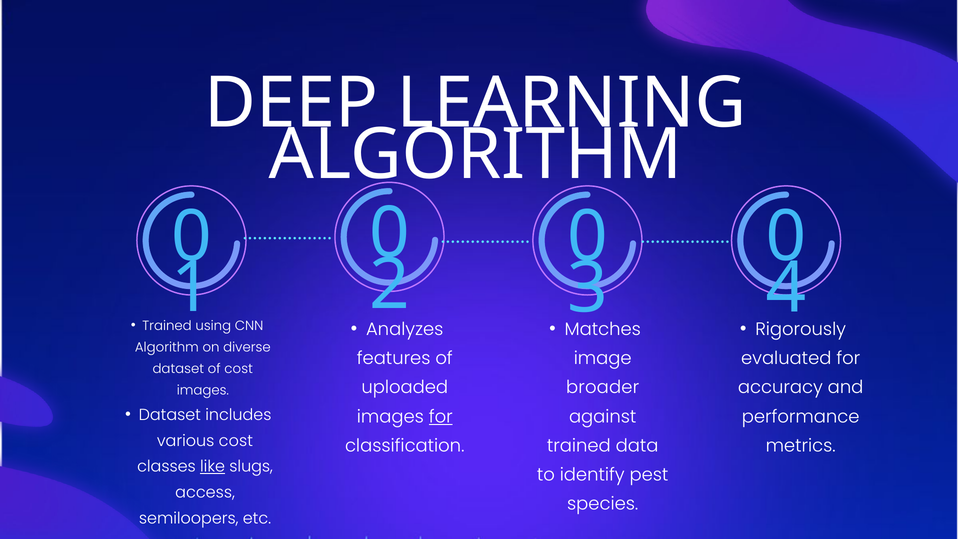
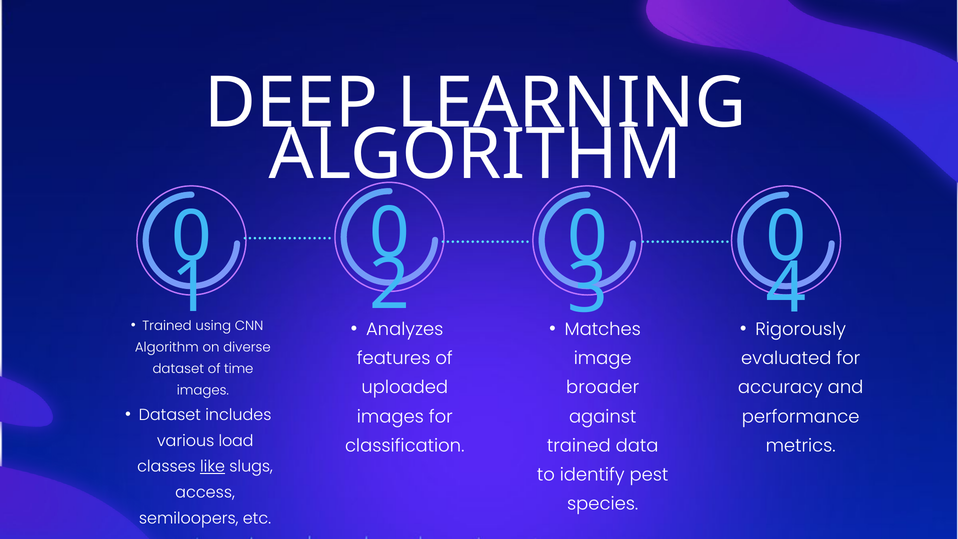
of cost: cost -> time (239, 369)
for underline: present -> none (441, 417)
various cost: cost -> load (236, 441)
